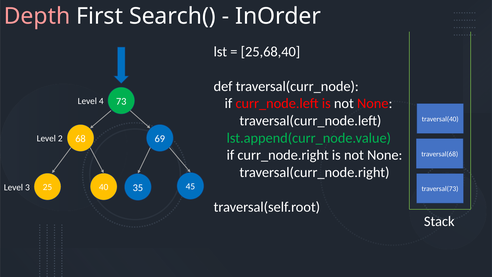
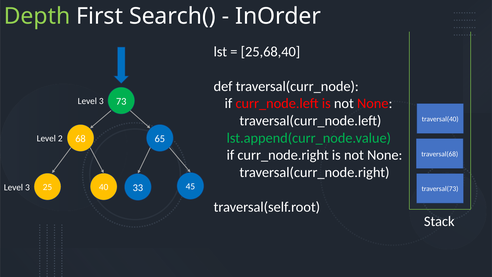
Depth colour: pink -> light green (37, 16)
4: 4 -> 3 (101, 101)
69: 69 -> 65 (160, 139)
35: 35 -> 33 (138, 187)
